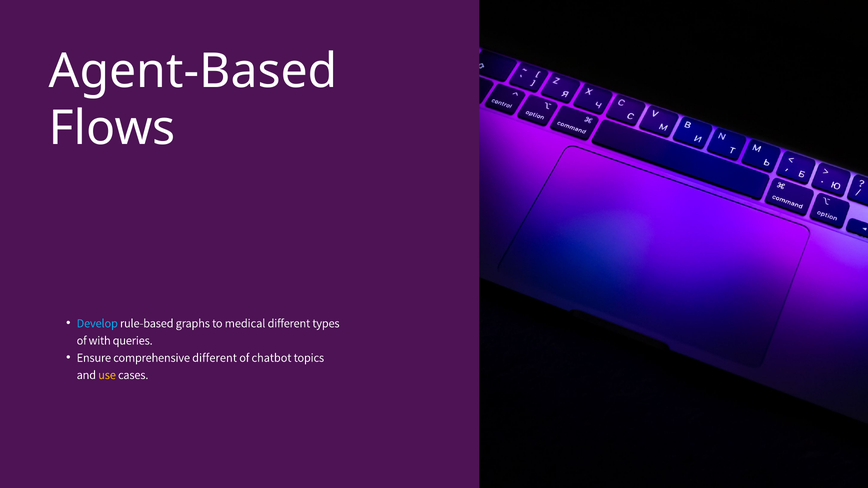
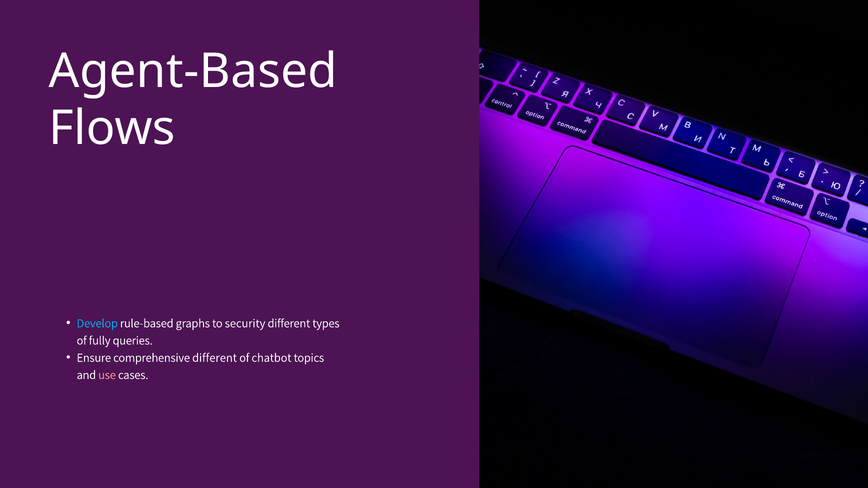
medical: medical -> security (245, 323)
with: with -> fully (100, 341)
use colour: yellow -> pink (107, 375)
